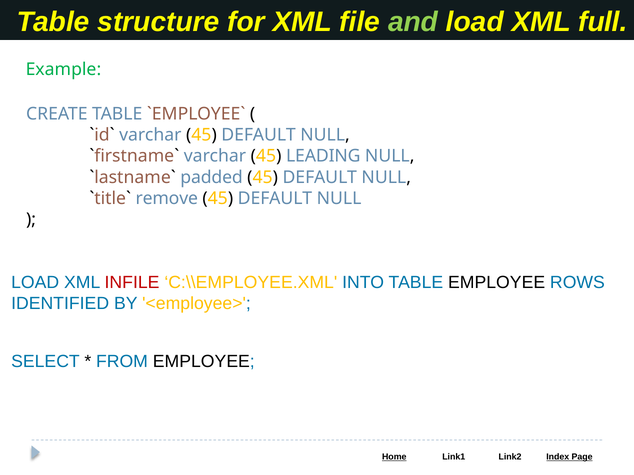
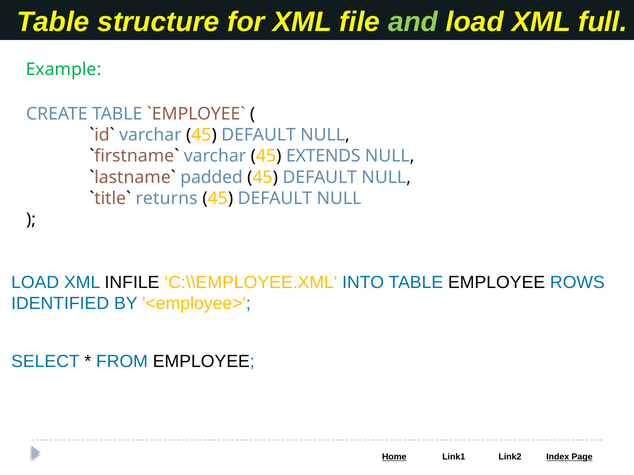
LEADING: LEADING -> EXTENDS (323, 156)
remove: remove -> returns (167, 199)
INFILE colour: red -> black (132, 283)
